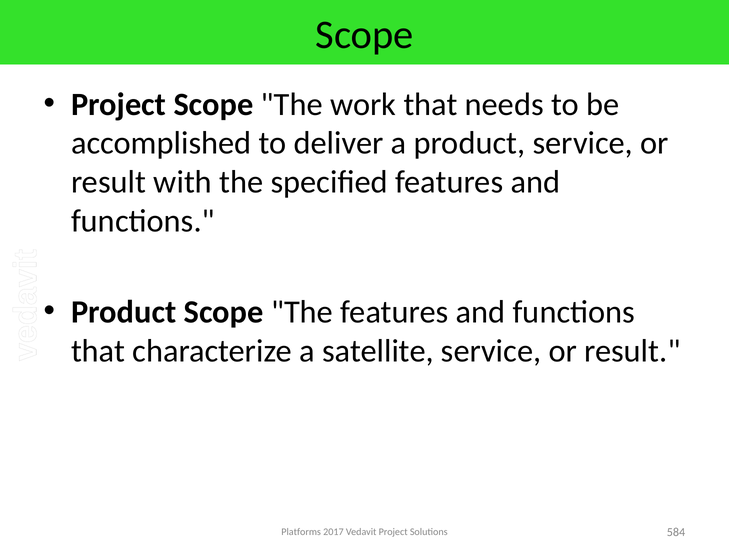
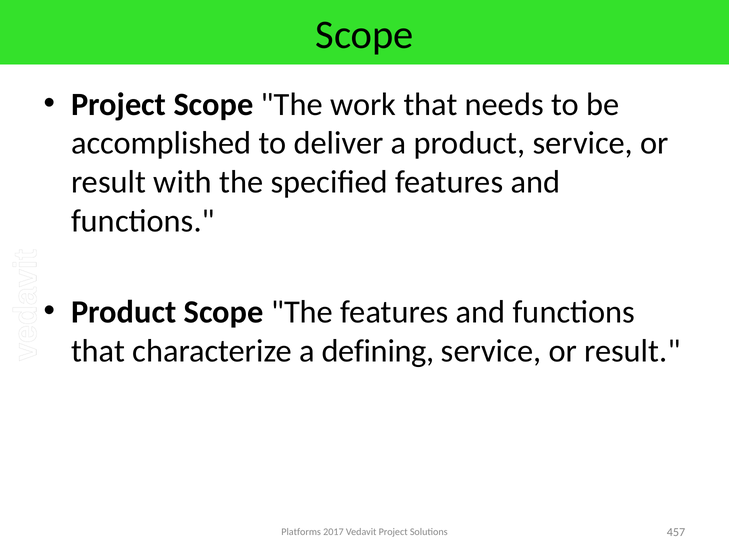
satellite: satellite -> defining (378, 351)
584: 584 -> 457 (676, 532)
